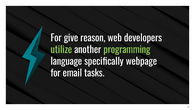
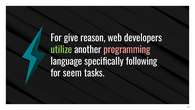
programming colour: light green -> pink (127, 50)
webpage: webpage -> following (142, 61)
email: email -> seem (72, 73)
